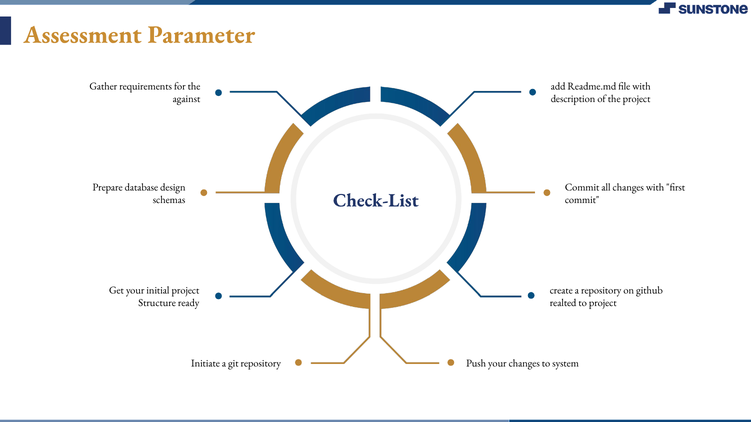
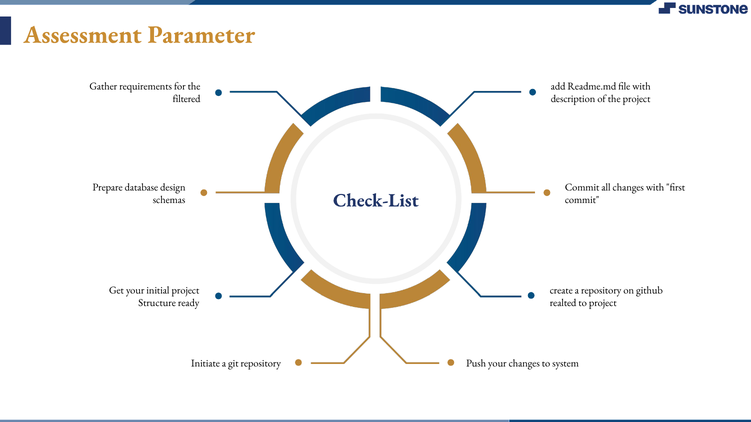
against: against -> filtered (187, 99)
